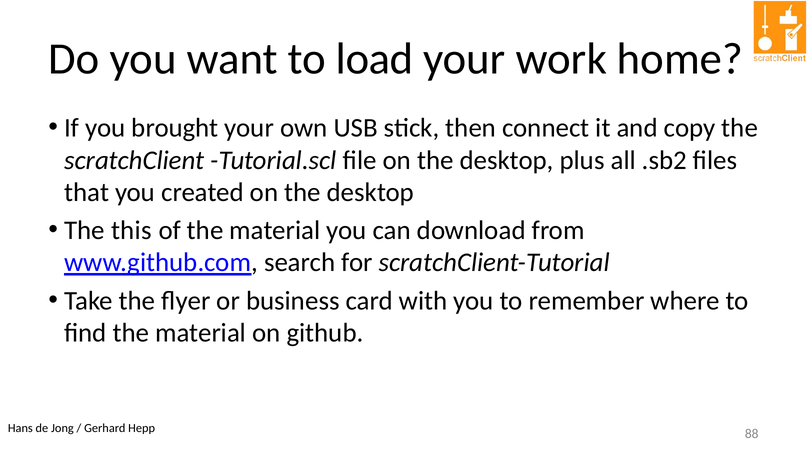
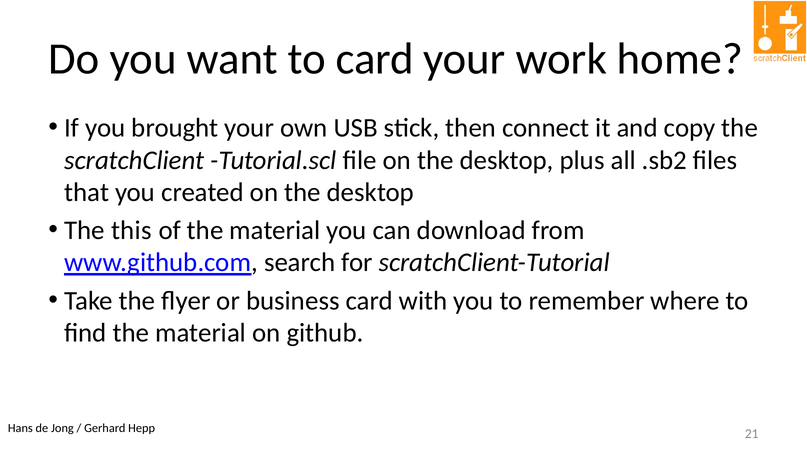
to load: load -> card (375, 59)
88: 88 -> 21 (752, 434)
